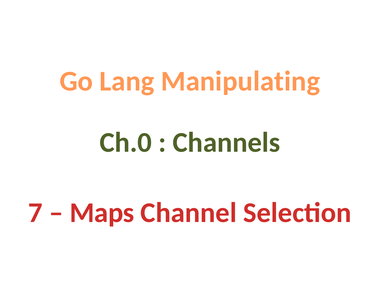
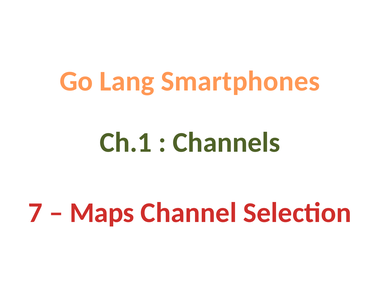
Manipulating: Manipulating -> Smartphones (240, 81)
Ch.0: Ch.0 -> Ch.1 (126, 142)
